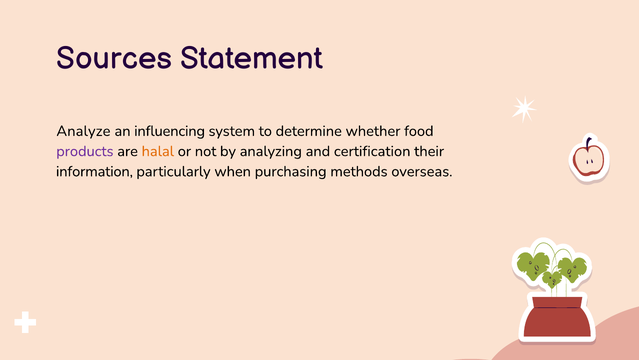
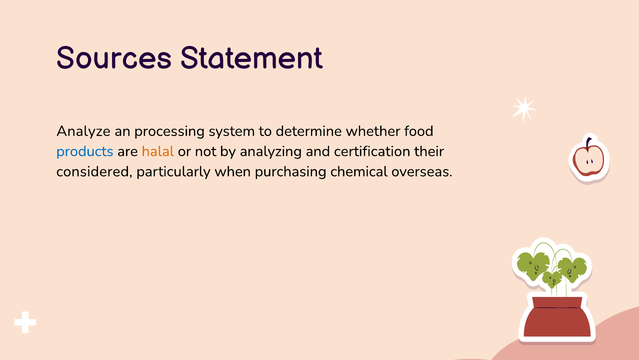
influencing: influencing -> processing (170, 131)
products colour: purple -> blue (85, 151)
information: information -> considered (94, 171)
methods: methods -> chemical (359, 171)
